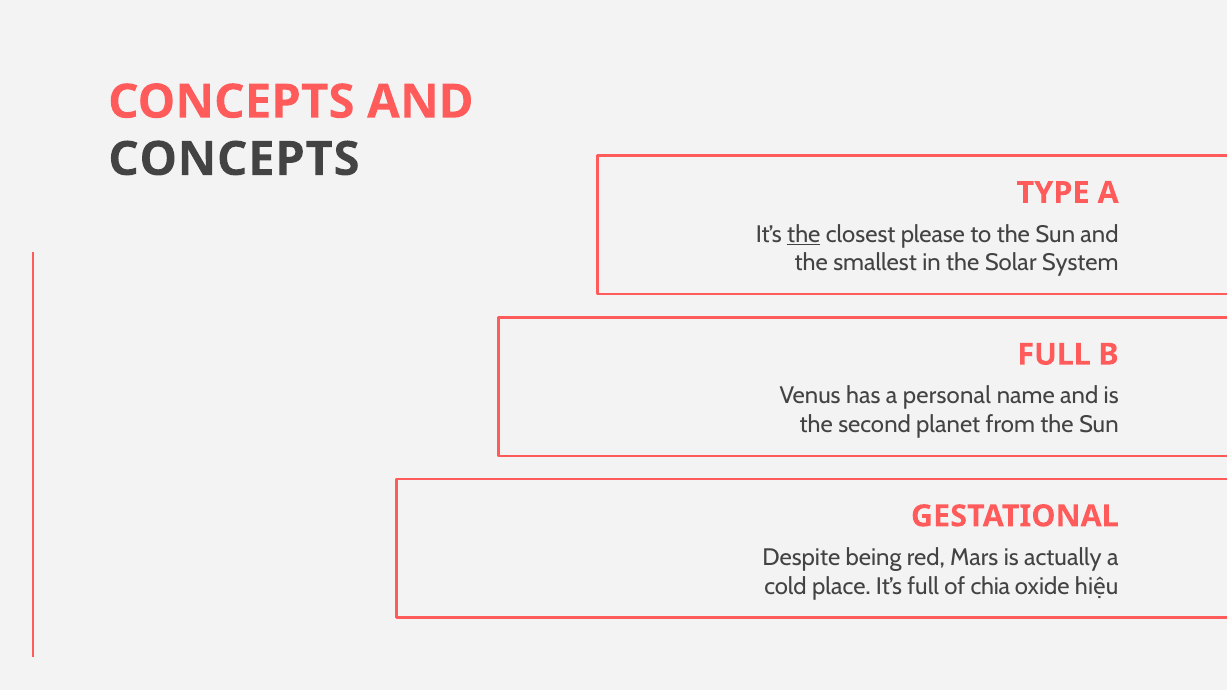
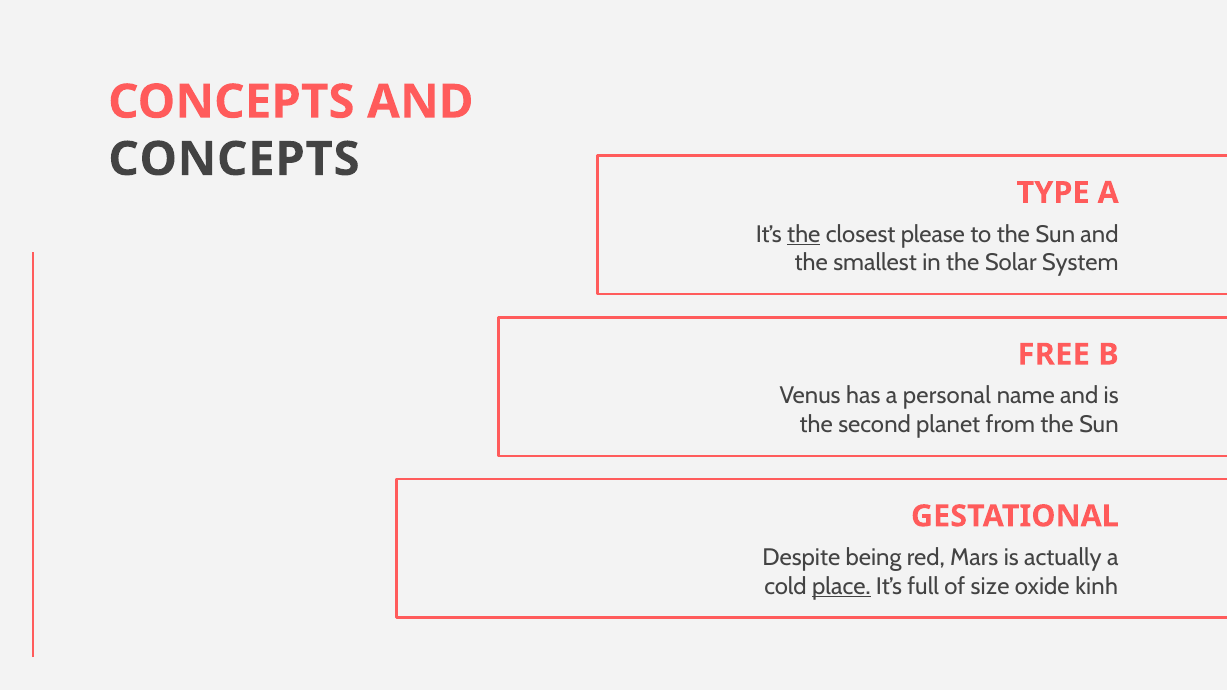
FULL: FULL -> FREE (1054, 355)
place underline: none -> present (841, 587)
chia: chia -> size (990, 587)
hiệu: hiệu -> kinh (1097, 587)
